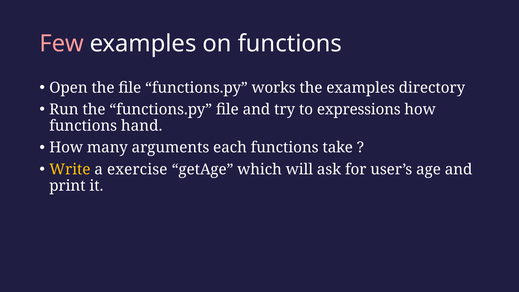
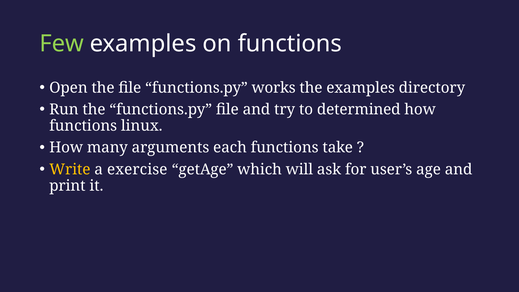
Few colour: pink -> light green (62, 44)
expressions: expressions -> determined (359, 110)
hand: hand -> linux (142, 126)
